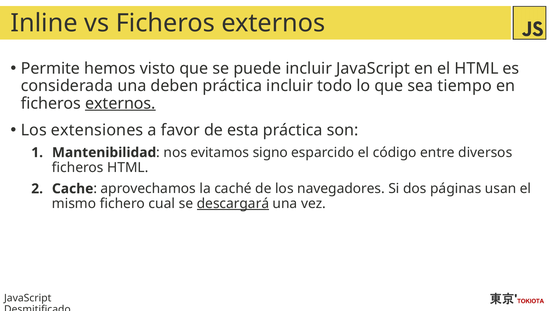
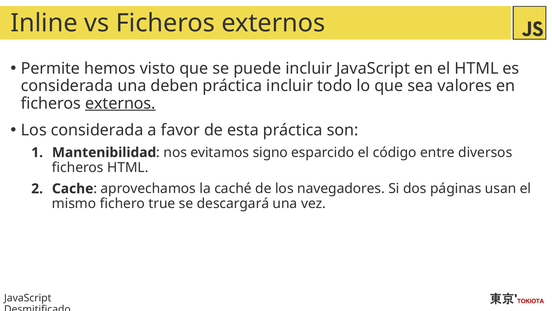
tiempo: tiempo -> valores (465, 86)
Los extensiones: extensiones -> considerada (97, 130)
cual: cual -> true (162, 203)
descargará underline: present -> none (233, 203)
